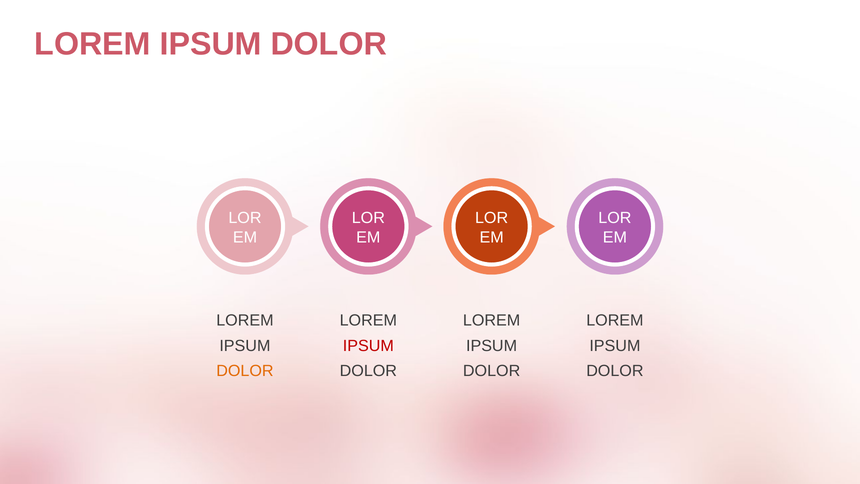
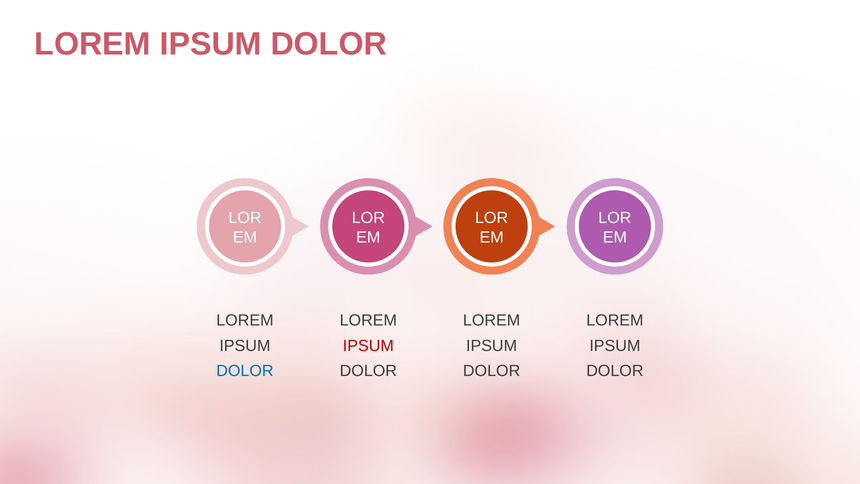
DOLOR colour: orange -> blue (245, 371)
